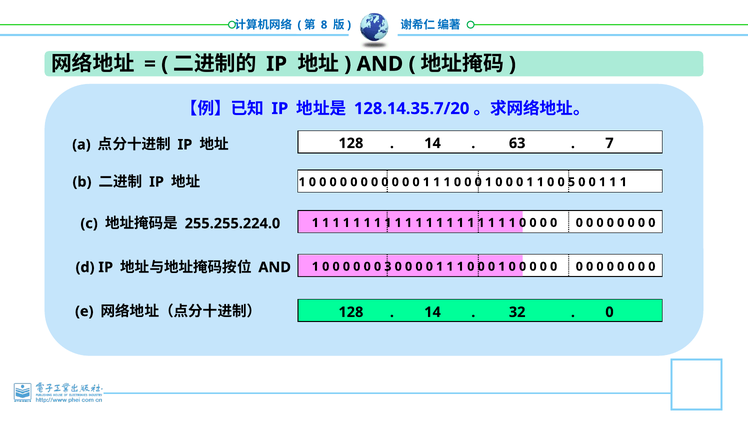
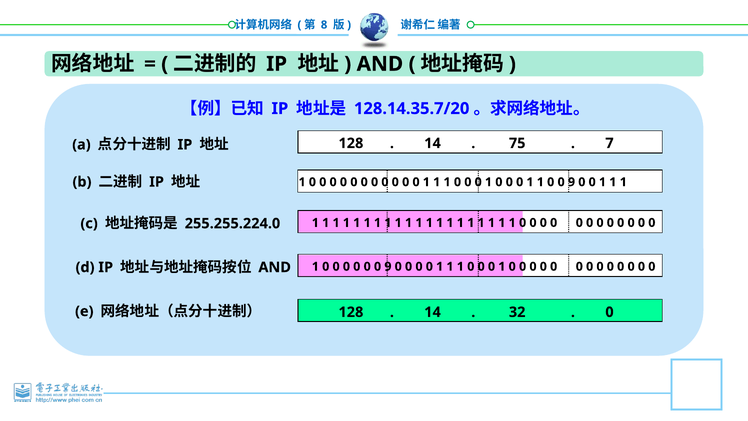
63: 63 -> 75 (517, 143)
1 0 0 5: 5 -> 9 (571, 182)
0 0 0 3: 3 -> 9 (388, 266)
